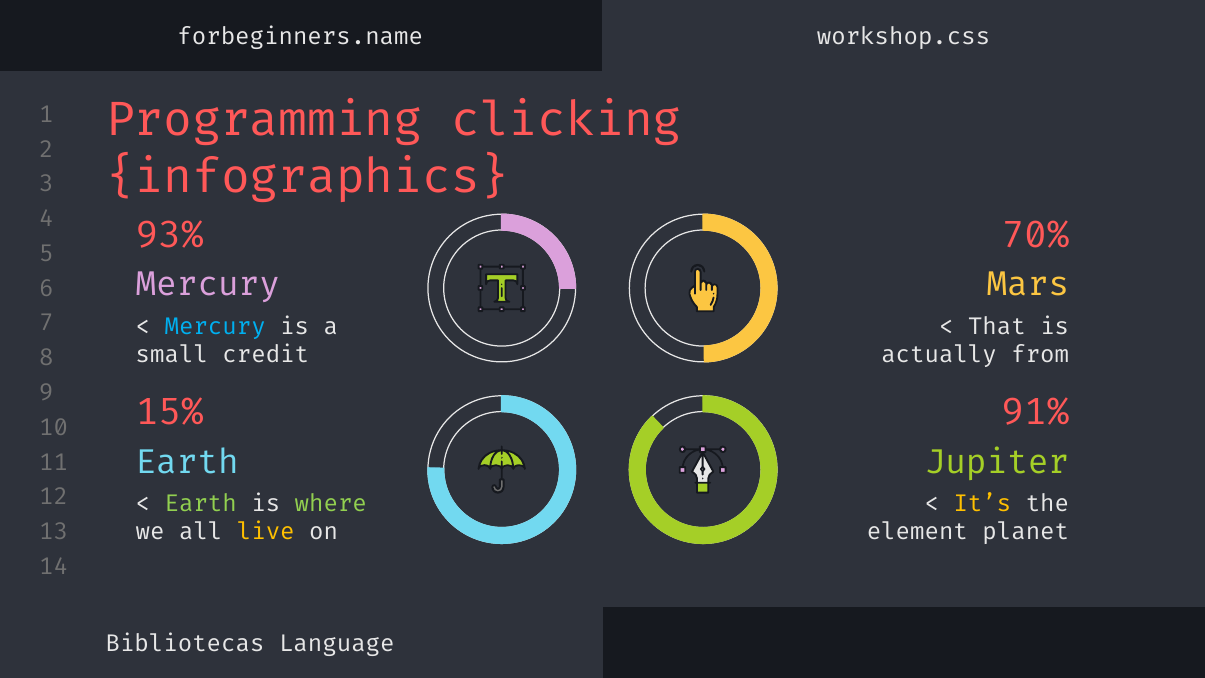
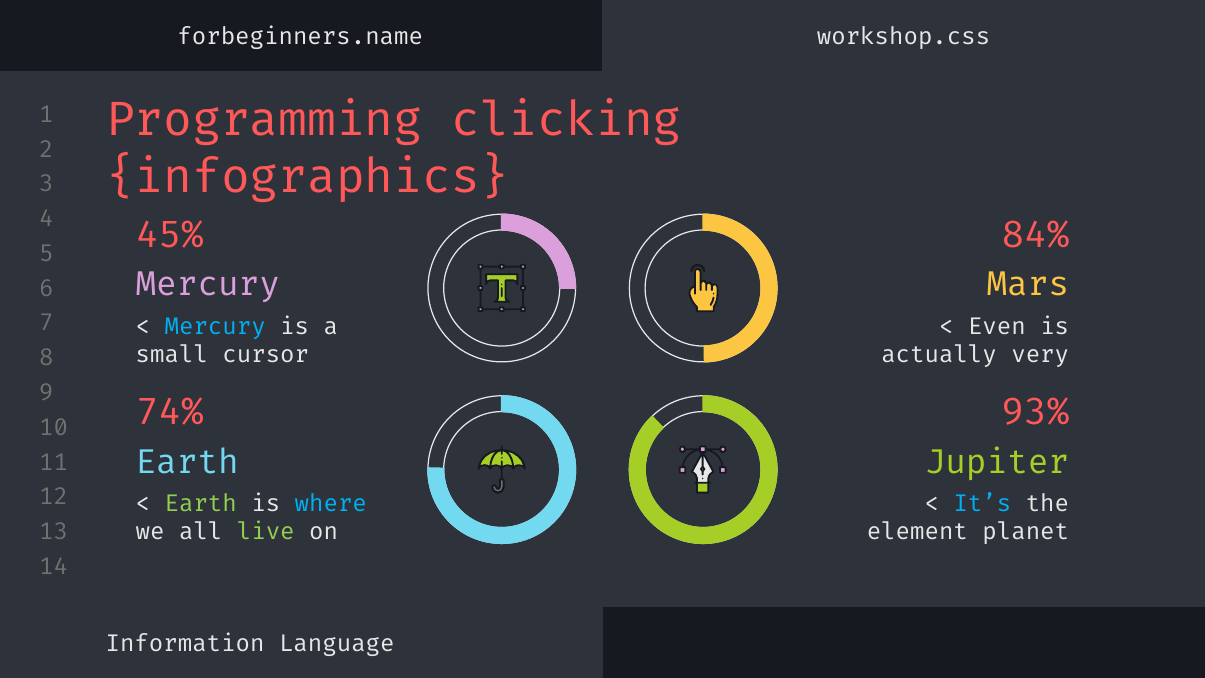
93%: 93% -> 45% (170, 235)
70%: 70% -> 84% (1036, 235)
That: That -> Even (997, 327)
credit: credit -> cursor (266, 355)
from: from -> very (1040, 355)
15%: 15% -> 74% (170, 412)
91%: 91% -> 93% (1036, 412)
where colour: light green -> light blue (331, 504)
It’s colour: yellow -> light blue (982, 504)
live colour: yellow -> light green (266, 532)
Bibliotecas: Bibliotecas -> Information (185, 644)
